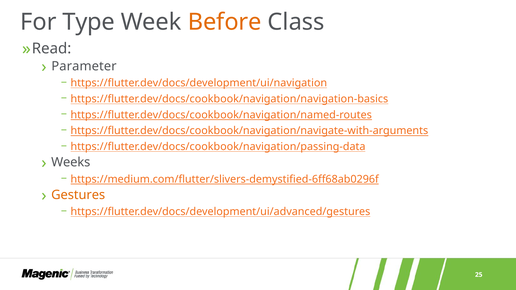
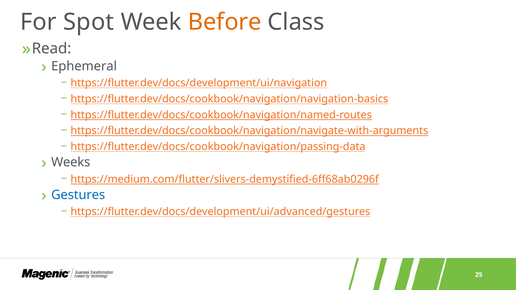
Type: Type -> Spot (89, 22)
Parameter: Parameter -> Ephemeral (84, 66)
Gestures colour: orange -> blue (78, 195)
